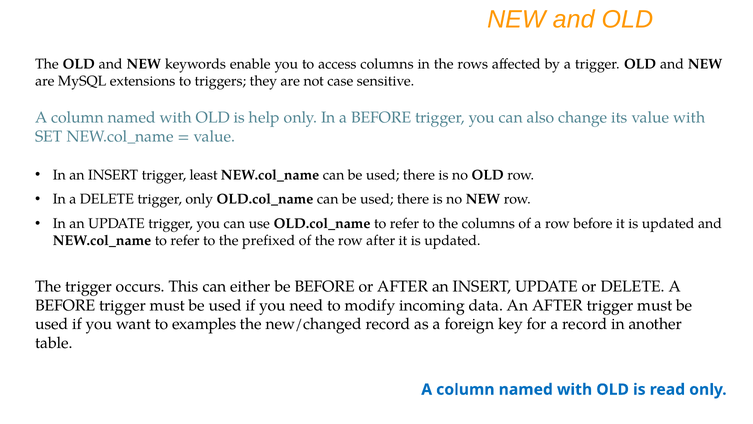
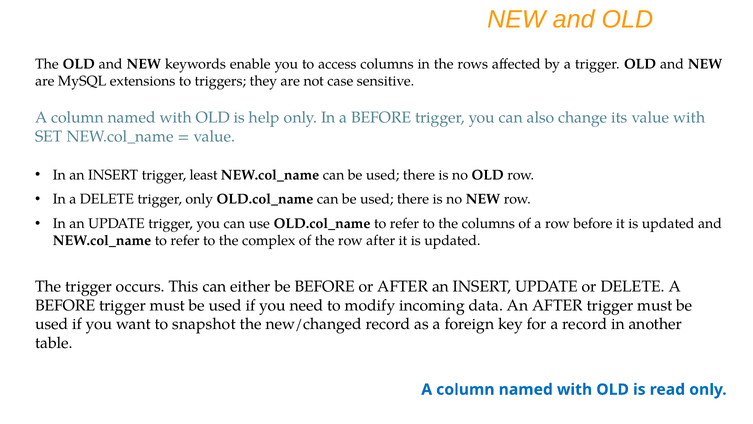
prefixed: prefixed -> complex (269, 241)
examples: examples -> snapshot (204, 324)
